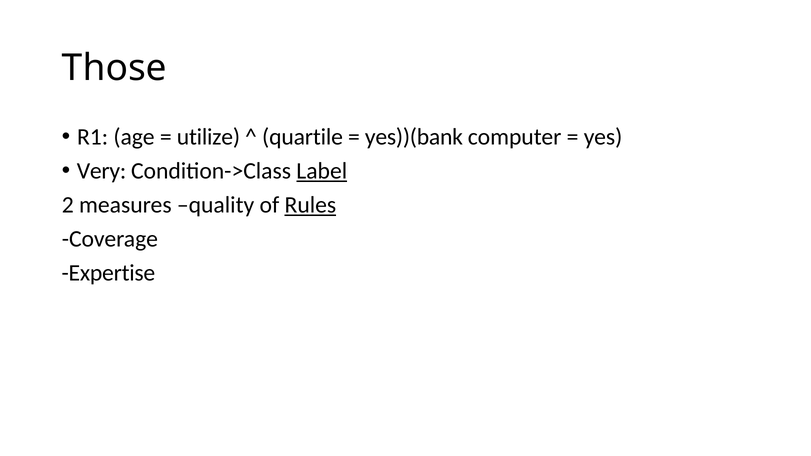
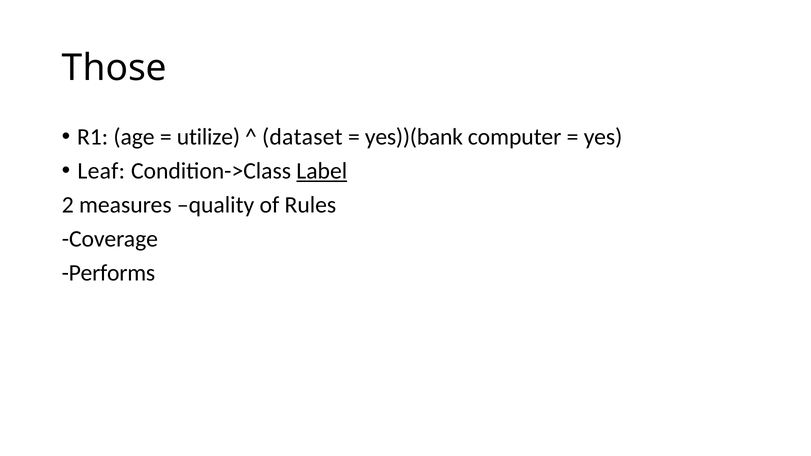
quartile: quartile -> dataset (302, 137)
Very: Very -> Leaf (101, 171)
Rules underline: present -> none (310, 205)
Expertise: Expertise -> Performs (108, 273)
